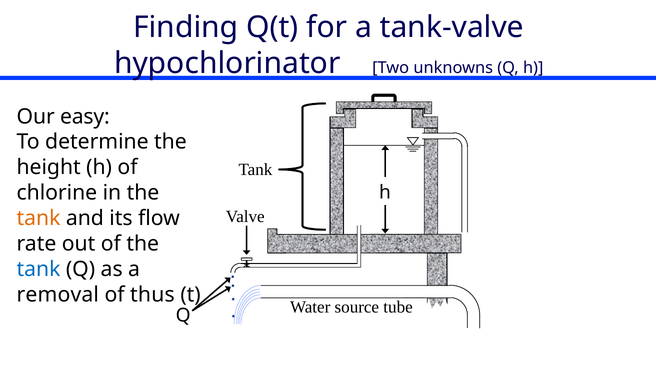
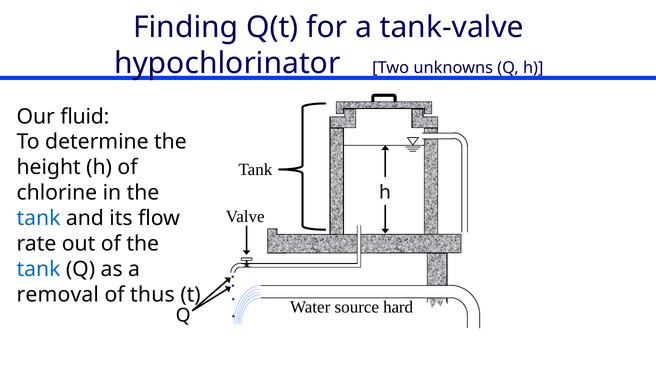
easy: easy -> fluid (85, 117)
tank colour: orange -> blue (39, 218)
tube: tube -> hard (398, 307)
